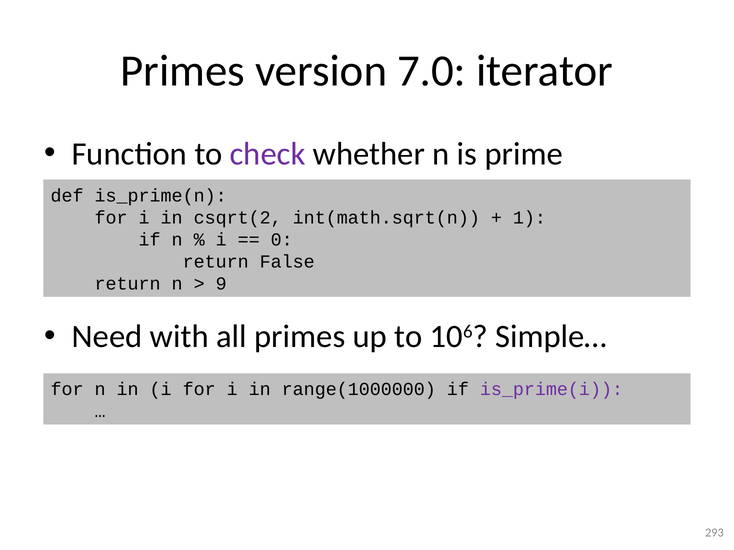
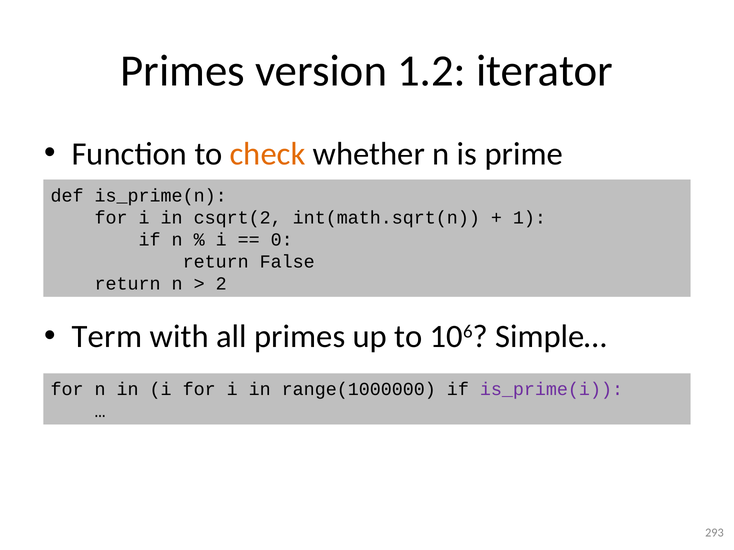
7.0: 7.0 -> 1.2 (432, 71)
check colour: purple -> orange (268, 154)
9: 9 -> 2 (221, 284)
Need: Need -> Term (107, 337)
